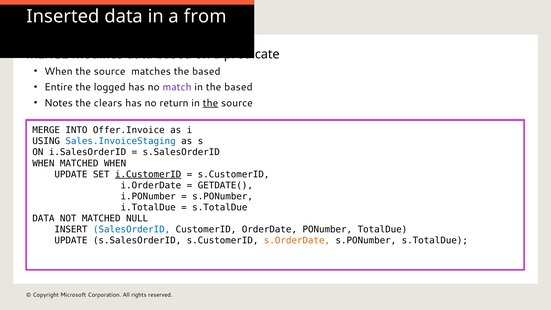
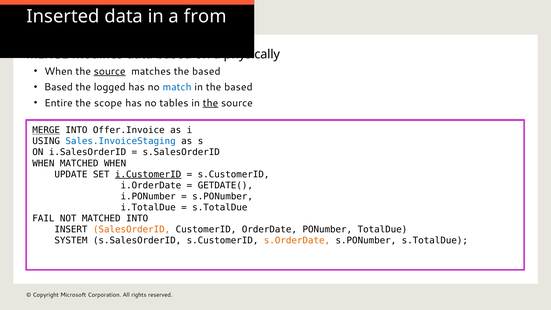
predicate: predicate -> physically (252, 54)
source underline: none -> present (110, 71)
Entire: Entire -> Based (58, 87)
match colour: purple -> blue (177, 87)
Notes: Notes -> Entire (58, 103)
clears: clears -> scope (108, 103)
return: return -> tables (174, 103)
MERGE underline: none -> present (46, 130)
DATA: DATA -> FAIL (43, 218)
MATCHED NULL: NULL -> INTO (137, 218)
SalesOrderID colour: blue -> orange (132, 229)
UPDATE: UPDATE -> SYSTEM (71, 240)
